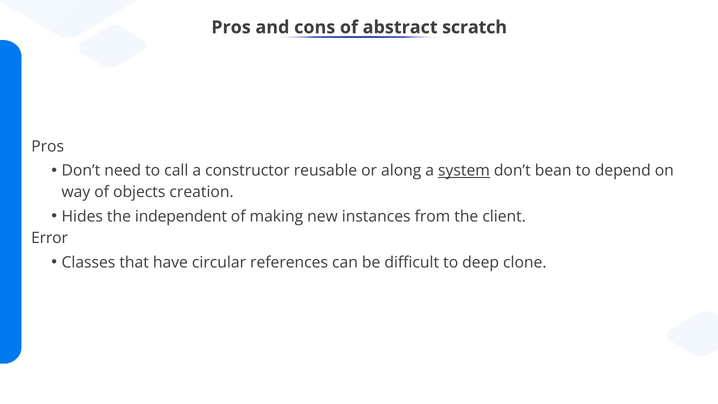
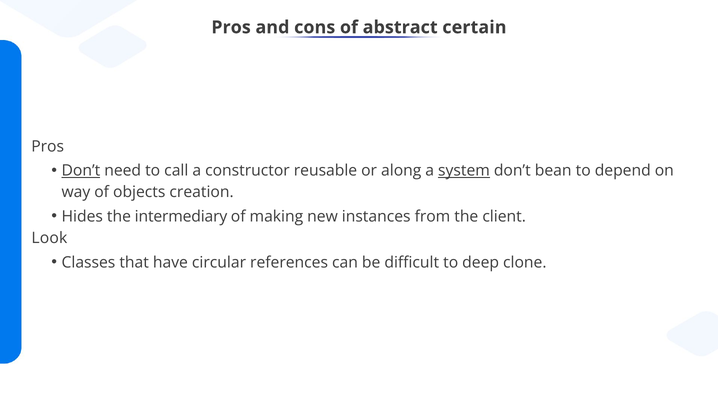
scratch: scratch -> certain (474, 27)
Don’t underline: none -> present (81, 171)
independent: independent -> intermediary (181, 216)
Error: Error -> Look (49, 238)
